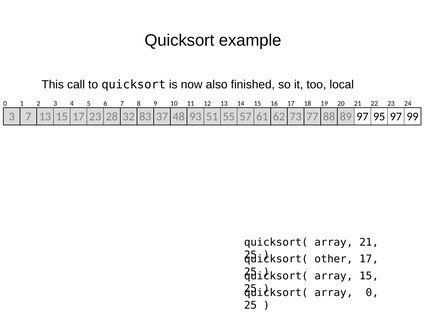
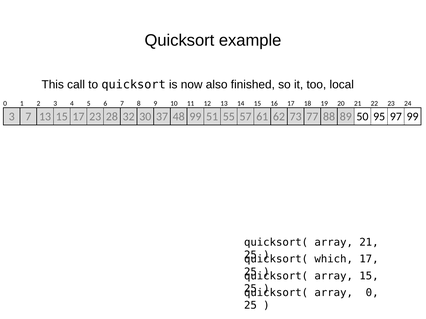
83: 83 -> 30 (145, 117)
48 93: 93 -> 99 (195, 117)
89 97: 97 -> 50 (362, 117)
other: other -> which (334, 260)
